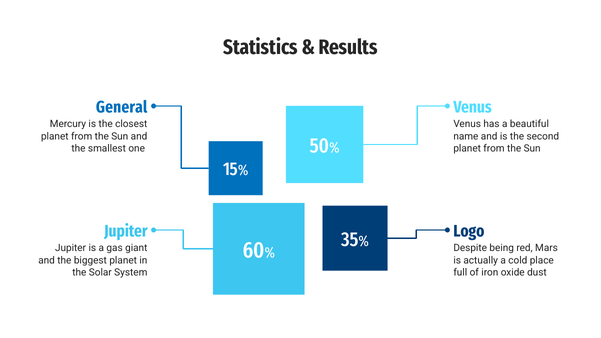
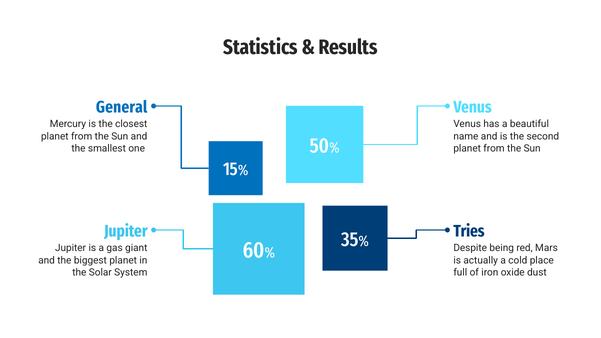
Logo: Logo -> Tries (469, 232)
